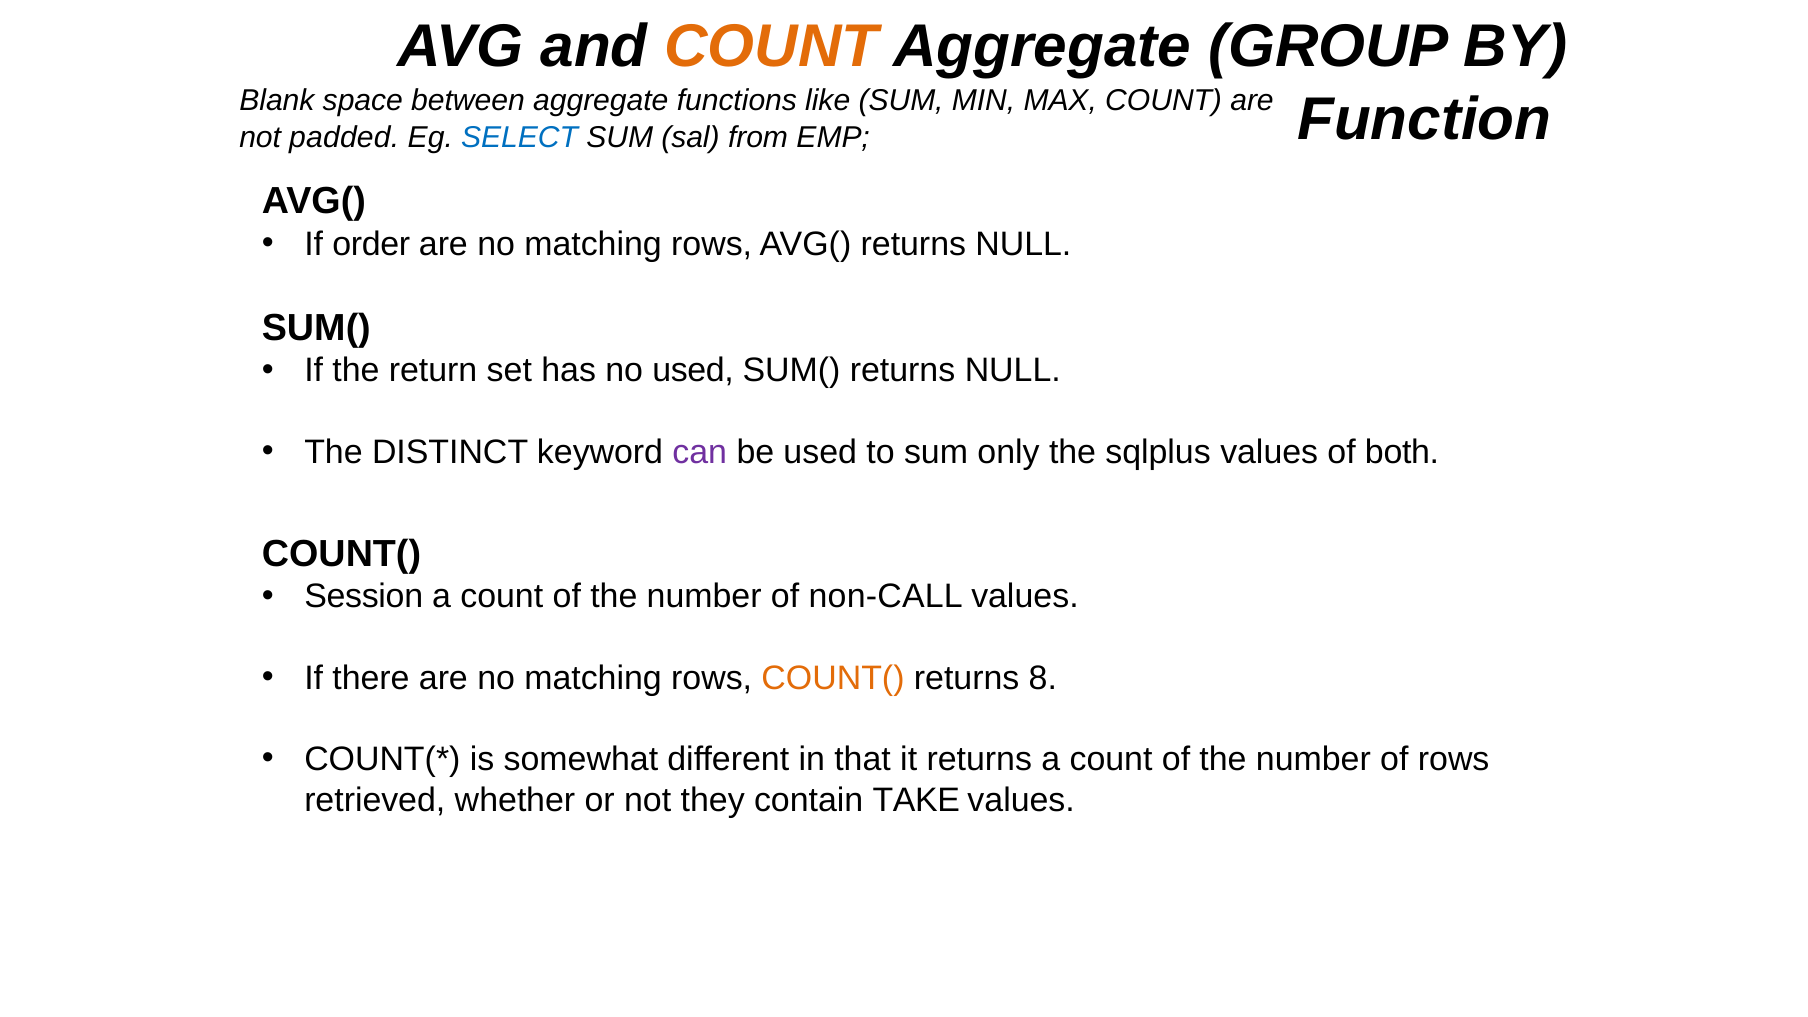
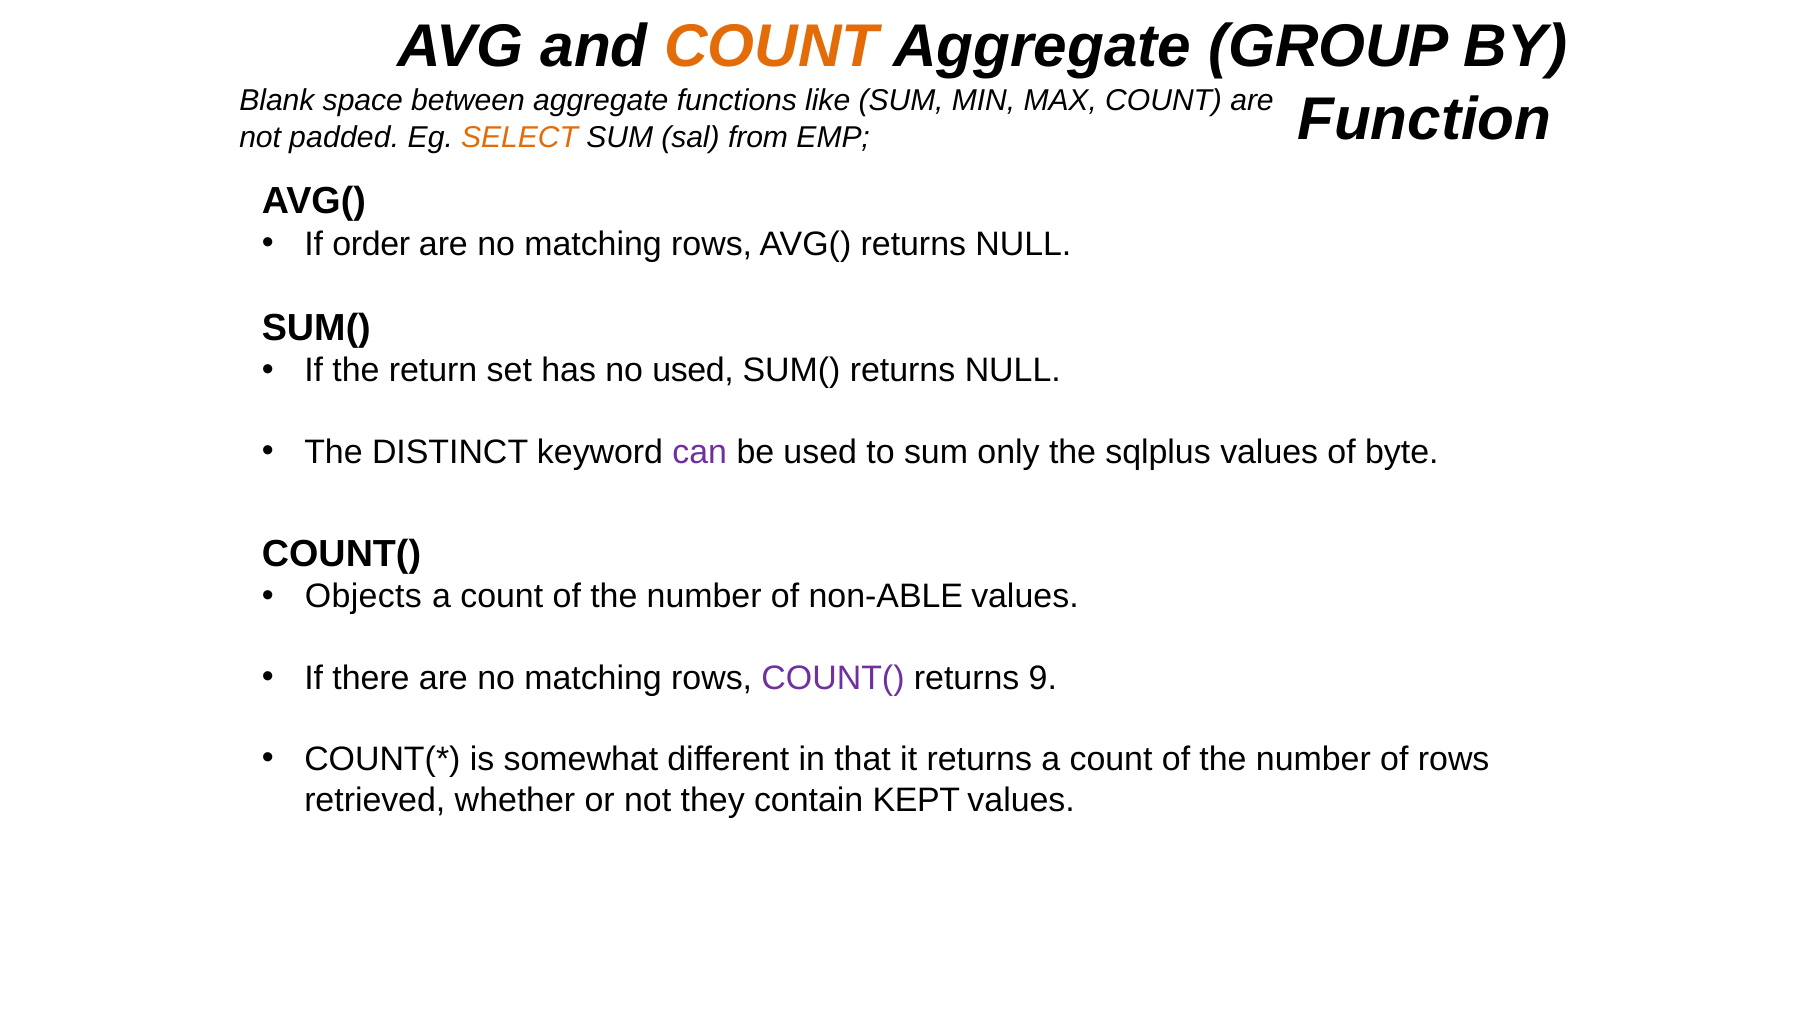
SELECT colour: blue -> orange (520, 137)
both: both -> byte (1402, 452)
Session: Session -> Objects (363, 597)
non-CALL: non-CALL -> non-ABLE (886, 597)
COUNT( colour: orange -> purple (833, 678)
8: 8 -> 9 (1043, 678)
TAKE: TAKE -> KEPT (916, 800)
